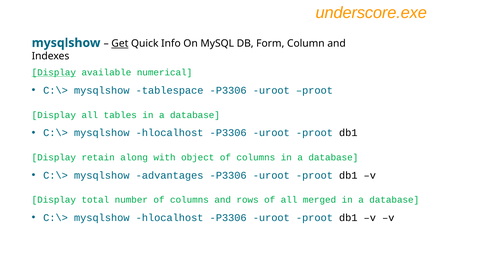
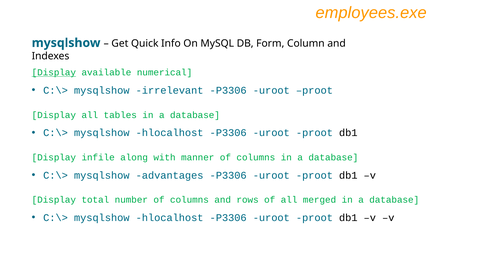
underscore.exe: underscore.exe -> employees.exe (371, 13)
Get underline: present -> none (120, 44)
tablespace: tablespace -> irrelevant (170, 90)
retain: retain -> infile (98, 157)
object: object -> manner (198, 157)
